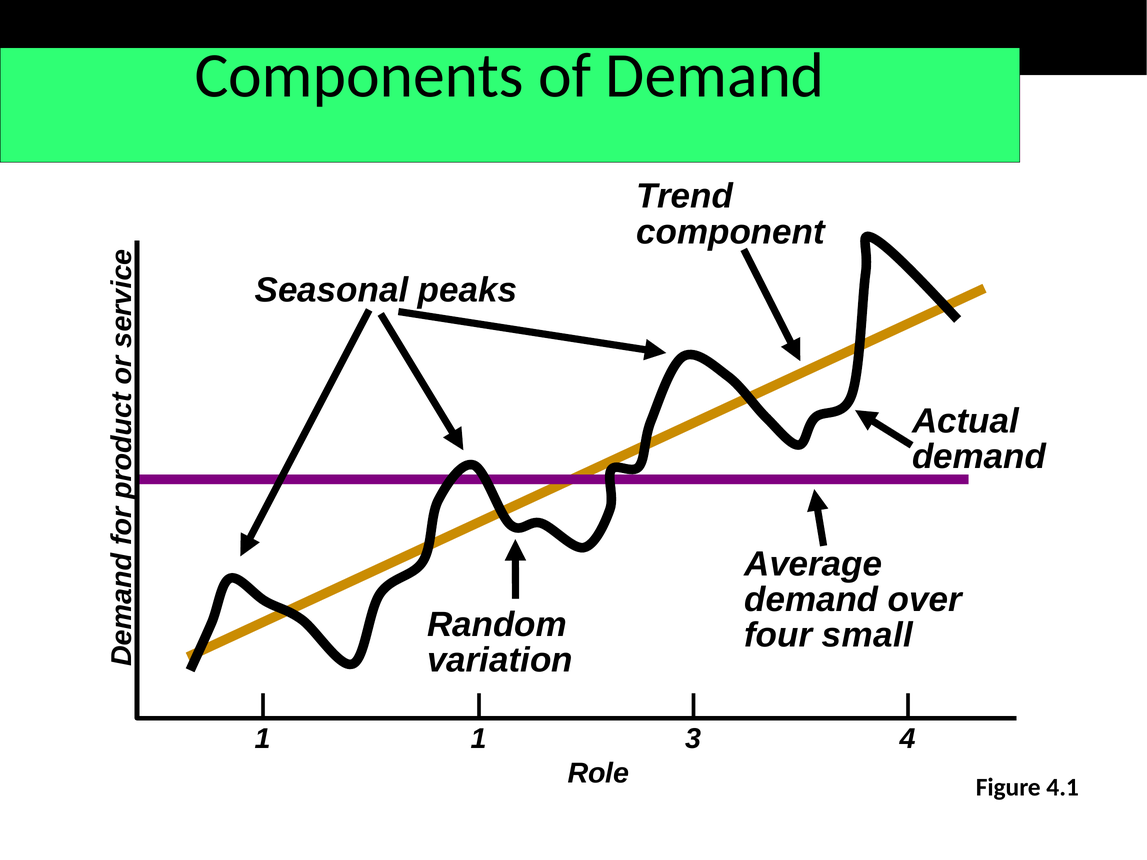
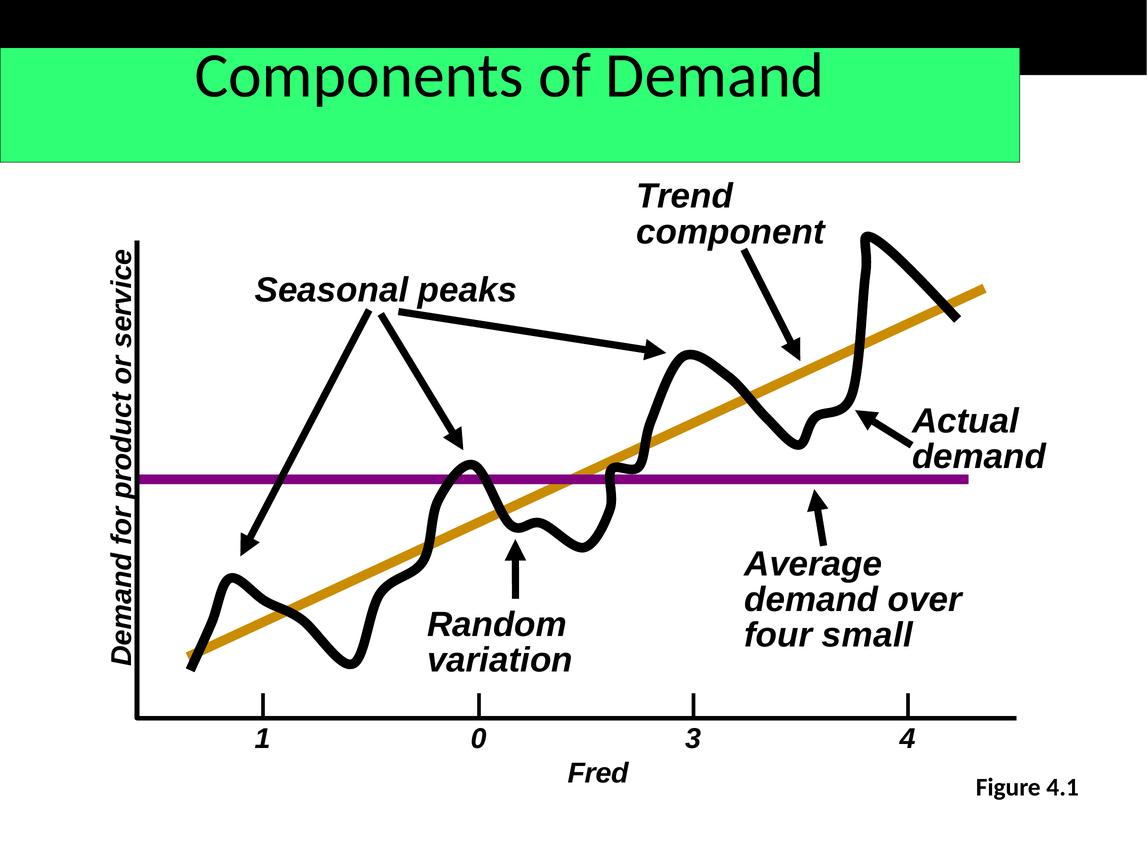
1 1: 1 -> 0 (479, 739)
Role: Role -> Fred (598, 774)
